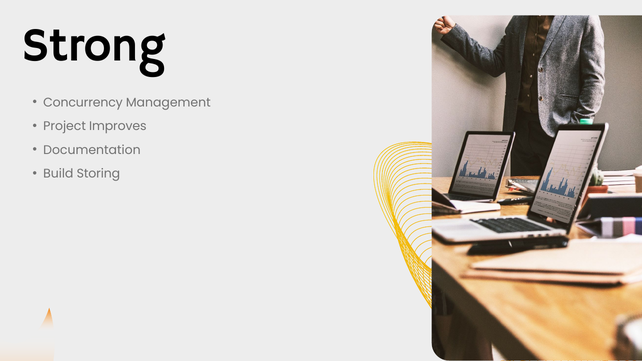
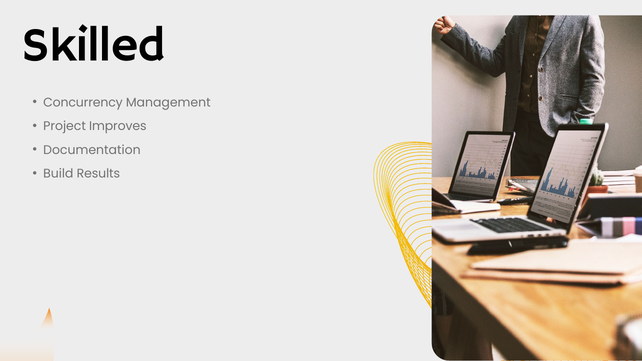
Strong: Strong -> Skilled (94, 45)
Storing: Storing -> Results (98, 174)
